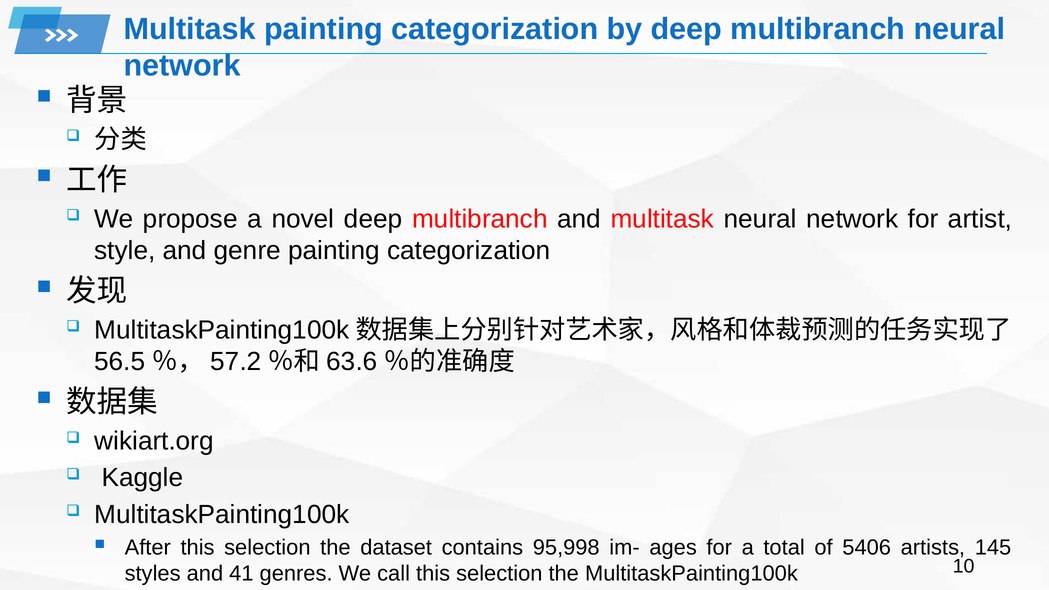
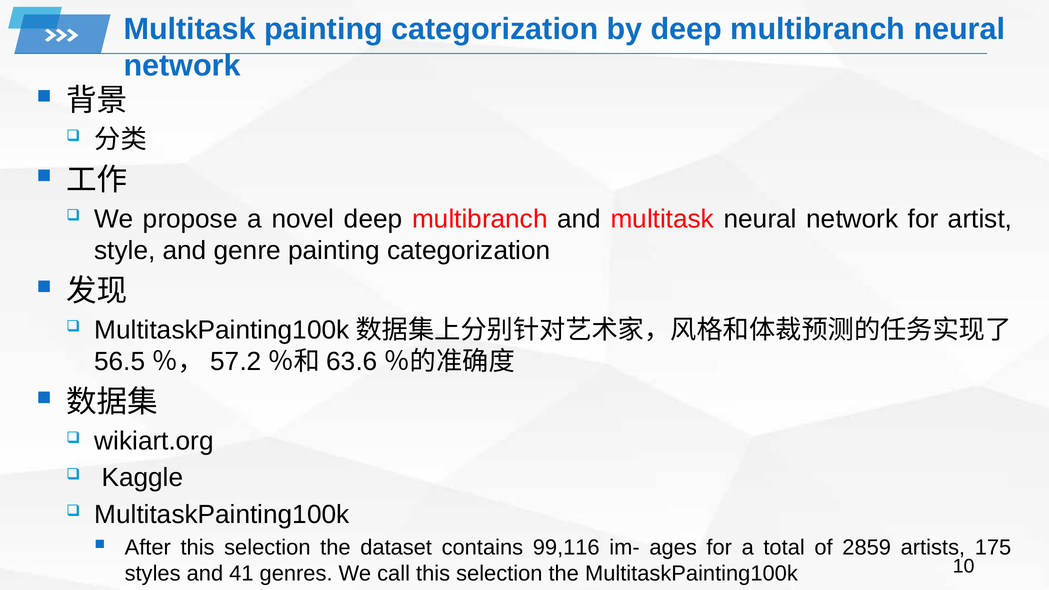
95,998: 95,998 -> 99,116 (566, 547)
5406: 5406 -> 2859 (867, 547)
145: 145 -> 175 (993, 547)
